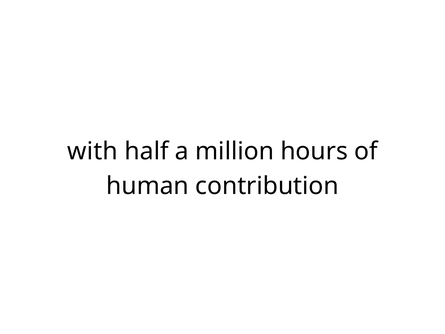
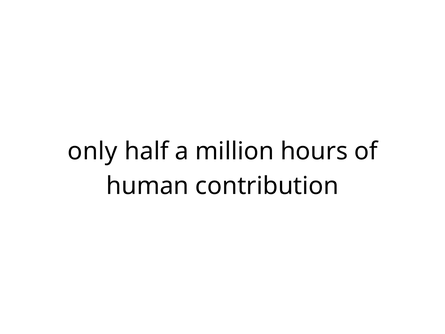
with: with -> only (93, 151)
